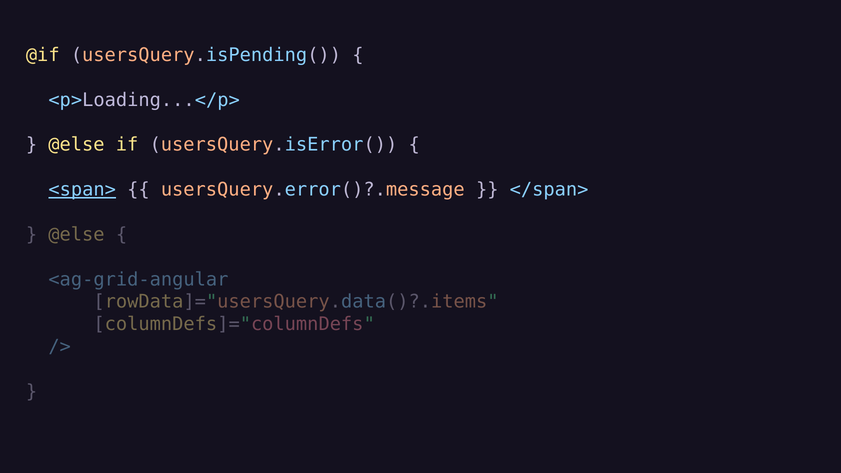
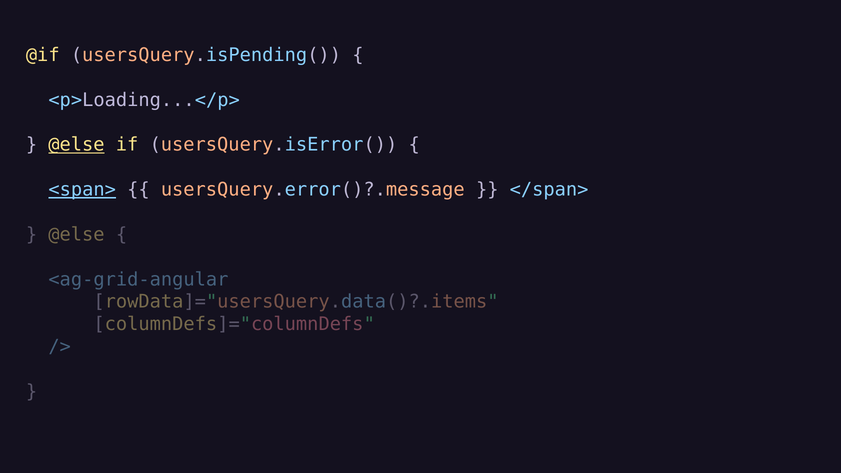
@else underline: none -> present (76, 145)
